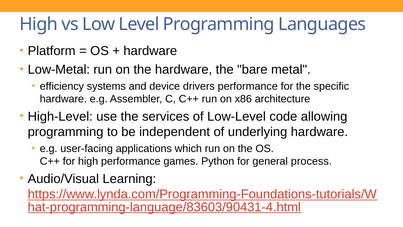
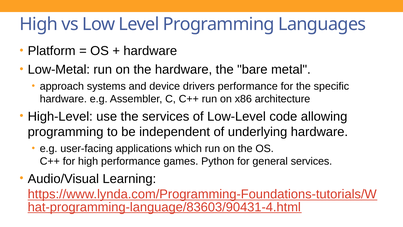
efficiency: efficiency -> approach (62, 86)
general process: process -> services (311, 161)
